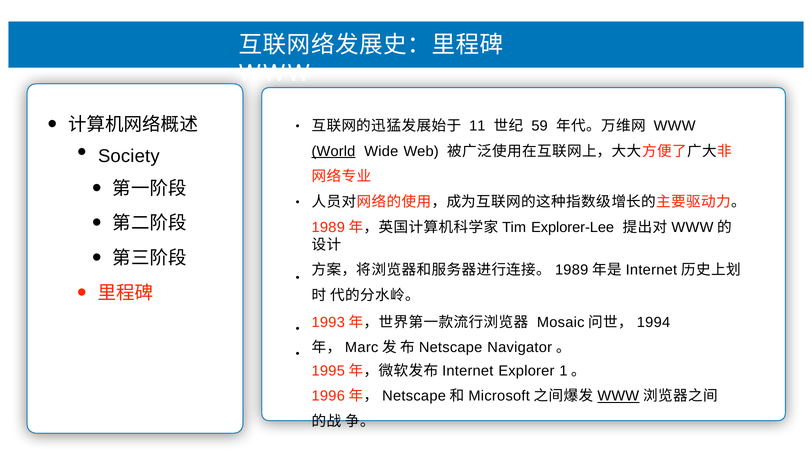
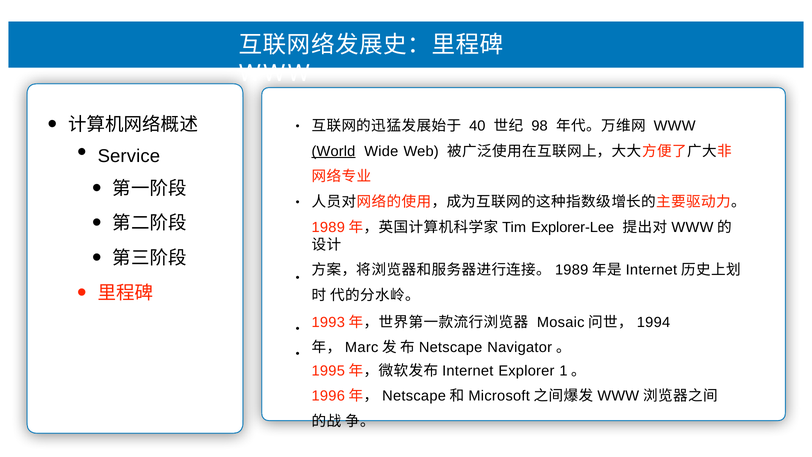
11: 11 -> 40 (477, 126)
59: 59 -> 98 (540, 126)
Society: Society -> Service (129, 156)
WWW underline: present -> none (618, 396)
